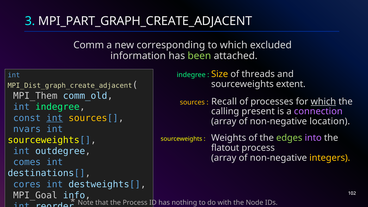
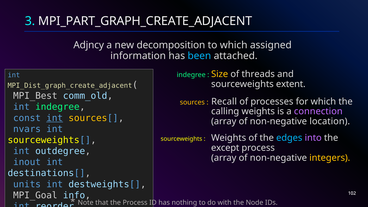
Comm: Comm -> Adjncy (89, 45)
corresponding: corresponding -> decomposition (171, 45)
excluded: excluded -> assigned (271, 45)
been colour: light green -> light blue (199, 56)
MPI_Them: MPI_Them -> MPI_Best (35, 96)
which underline: present -> none (323, 101)
calling present: present -> weights (258, 111)
edges colour: light green -> light blue (289, 138)
flatout: flatout -> except (225, 148)
comes: comes -> inout (27, 162)
cores: cores -> units (27, 184)
